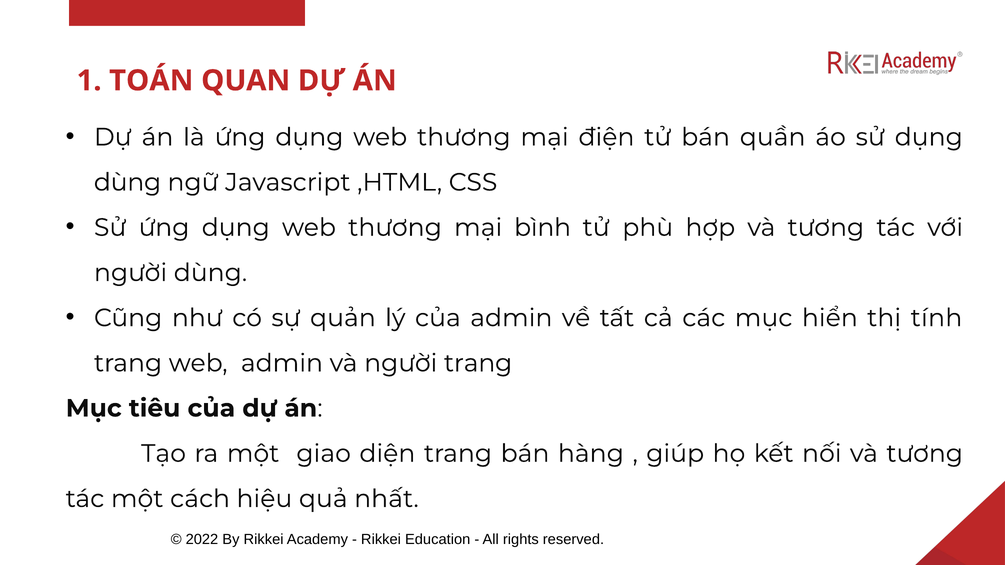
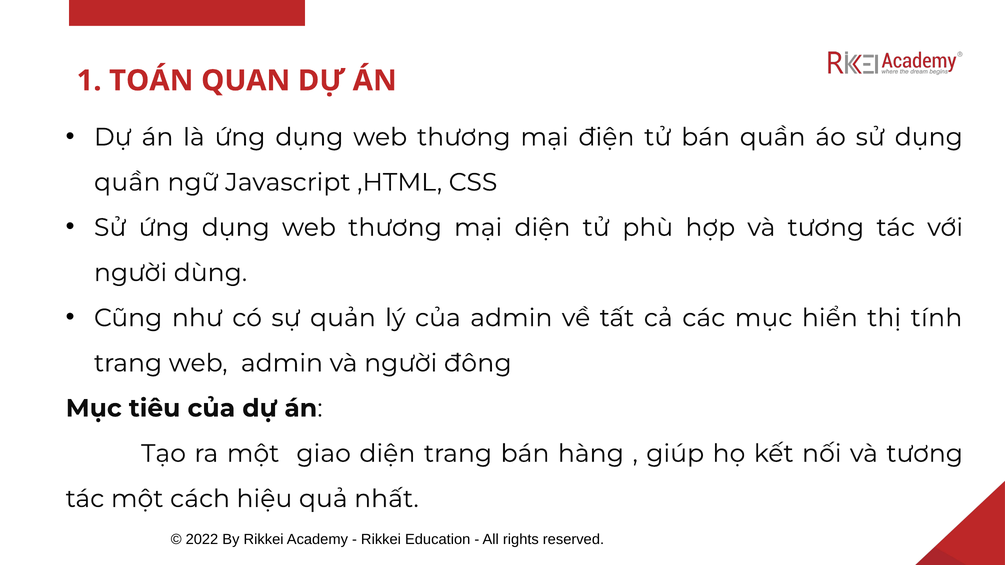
dùng: dùng -> quần (127, 182)
mại bình: bình -> diện (542, 228)
người trang: trang -> đông (478, 363)
